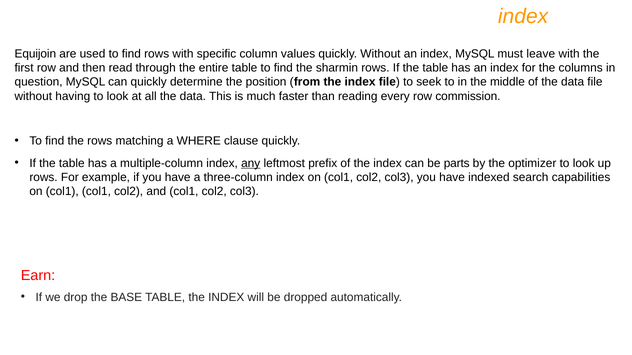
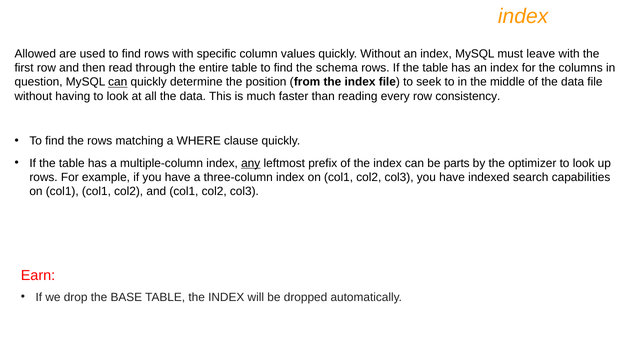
Equijoin: Equijoin -> Allowed (35, 54)
sharmin: sharmin -> schema (337, 68)
can underline: none -> present (118, 82)
commission: commission -> consistency (468, 96)
